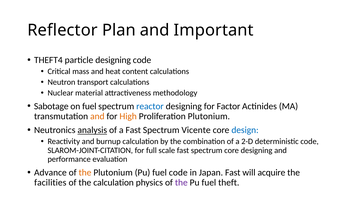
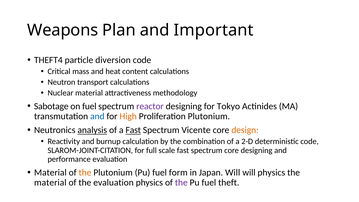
Reflector: Reflector -> Weapons (63, 30)
particle designing: designing -> diversion (113, 60)
reactor colour: blue -> purple (150, 106)
Factor: Factor -> Tokyo (228, 106)
and colour: orange -> blue (97, 116)
Fast underline: none -> present (133, 130)
design colour: blue -> orange (245, 130)
Advance: Advance -> Material (50, 172)
fuel code: code -> form (178, 172)
Japan Fast: Fast -> Will (233, 172)
will acquire: acquire -> physics (271, 172)
facilities: facilities -> material (50, 183)
the calculation: calculation -> evaluation (114, 183)
